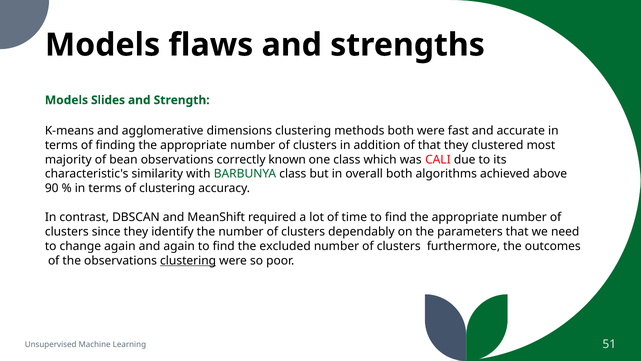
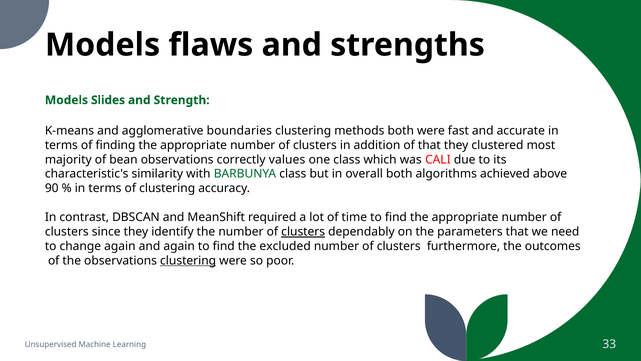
dimensions: dimensions -> boundaries (239, 130)
known: known -> values (287, 159)
clusters underline: none -> present (303, 231)
51: 51 -> 33 (609, 344)
